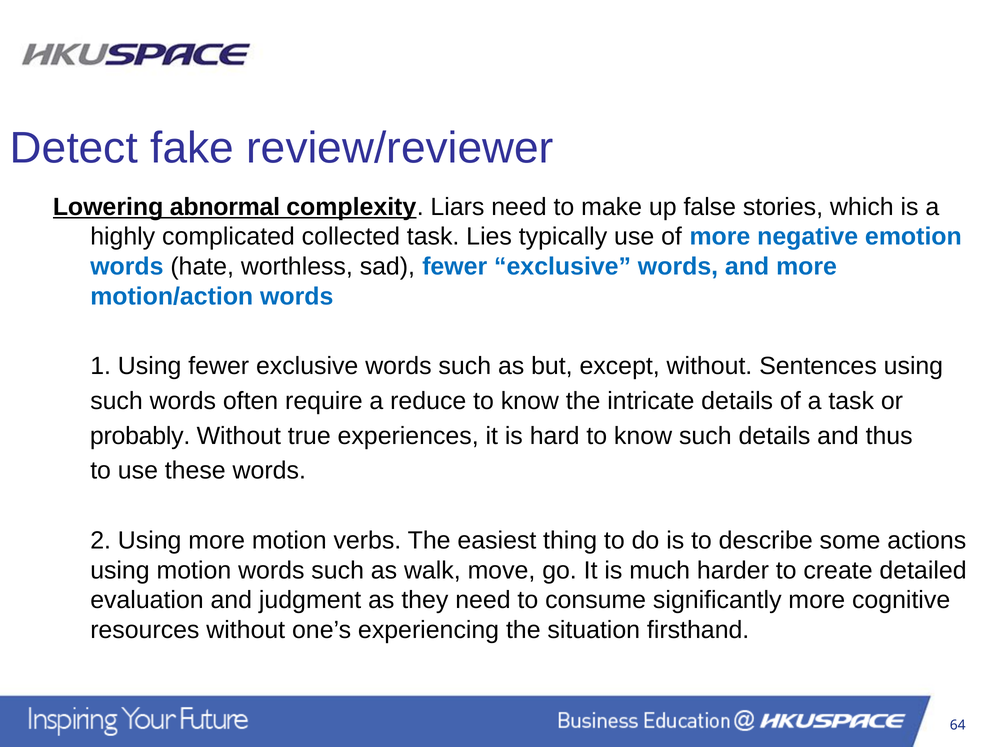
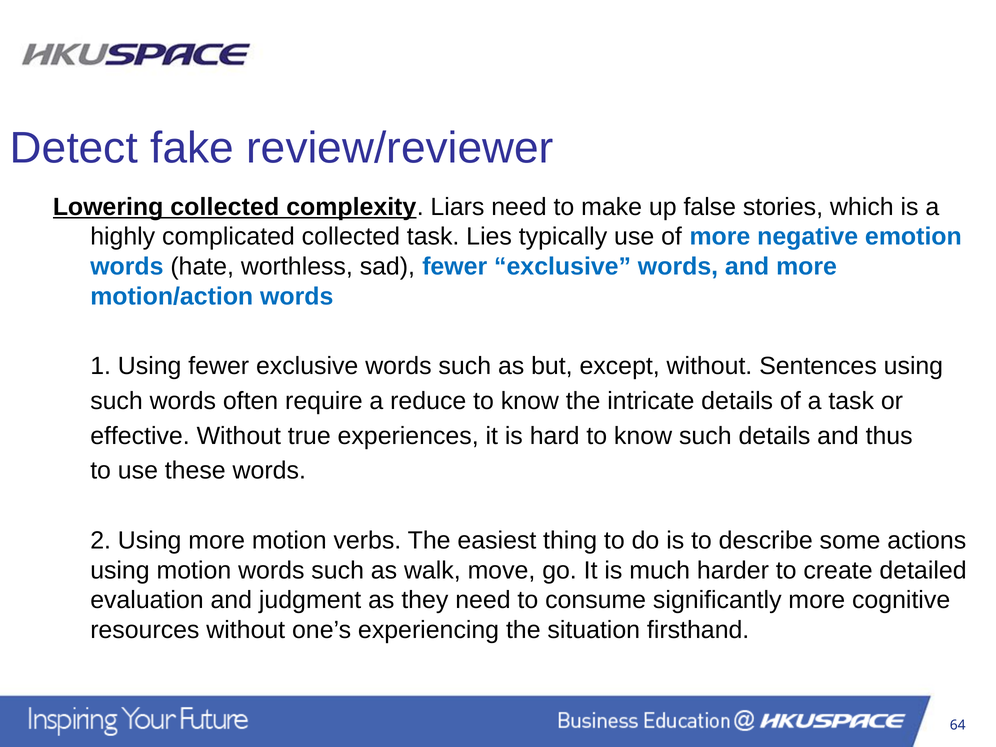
Lowering abnormal: abnormal -> collected (225, 207)
probably: probably -> effective (140, 436)
